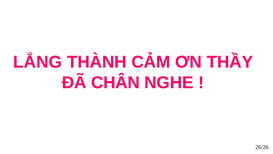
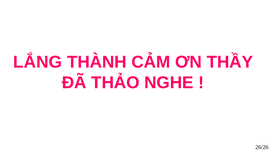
CHÂN: CHÂN -> THẢO (115, 82)
